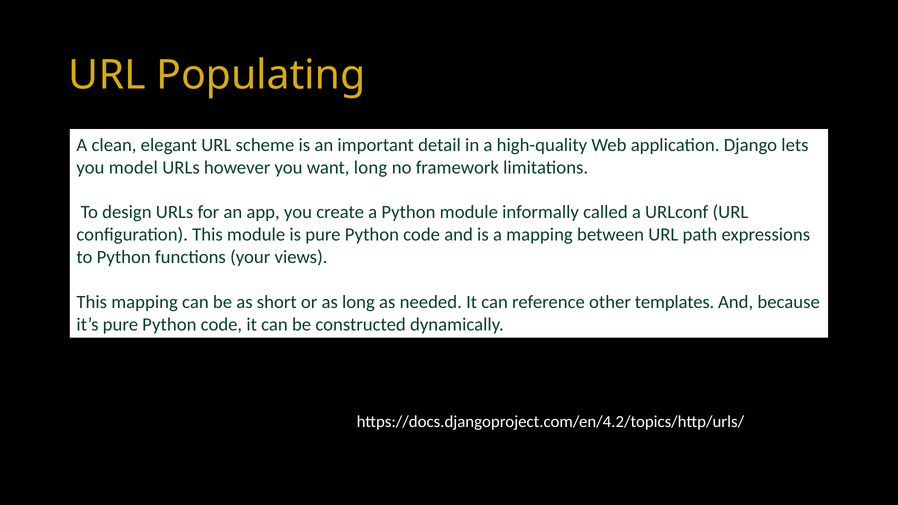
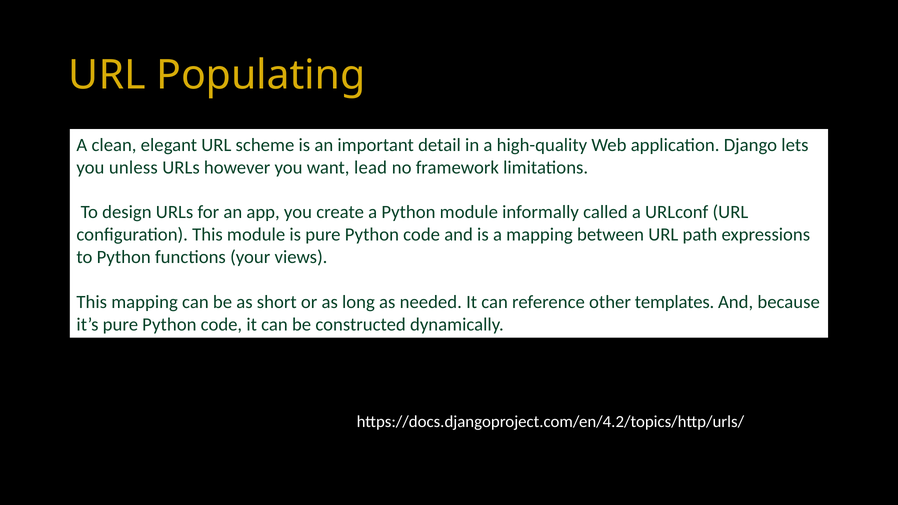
model: model -> unless (133, 167)
want long: long -> lead (371, 167)
